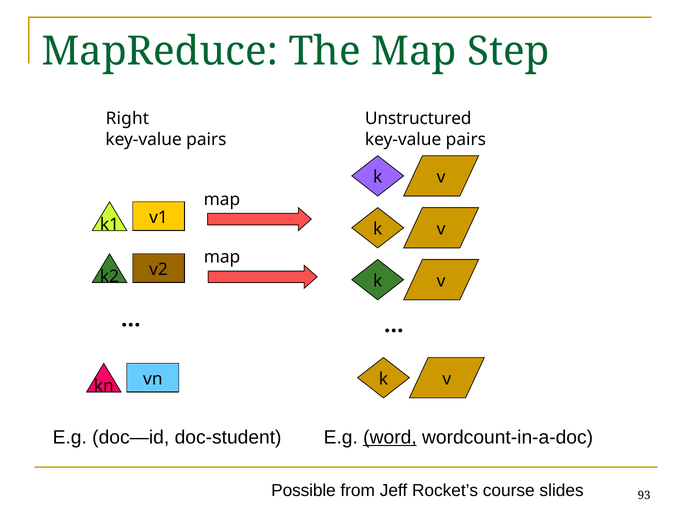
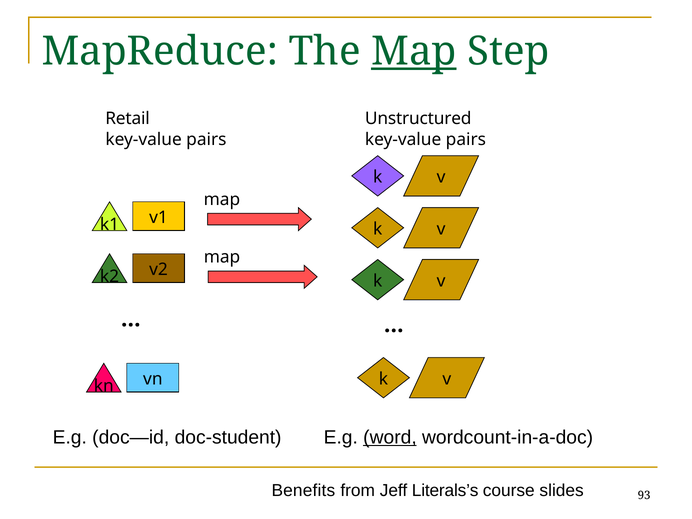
Map underline: none -> present (414, 52)
Right: Right -> Retail (128, 119)
Possible: Possible -> Benefits (303, 491)
Rocket’s: Rocket’s -> Literals’s (445, 491)
